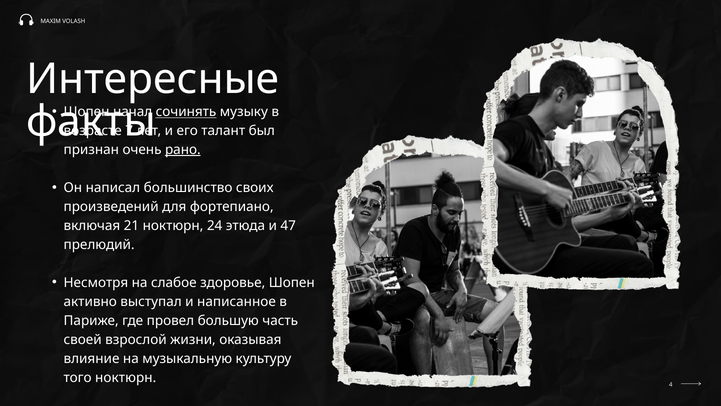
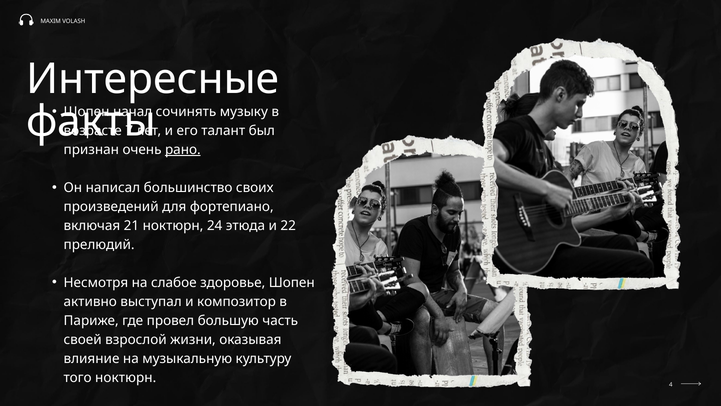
сочинять underline: present -> none (186, 112)
47: 47 -> 22 (288, 225)
написанное: написанное -> композитор (237, 301)
